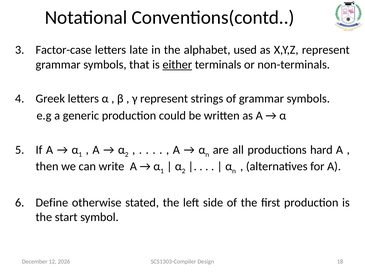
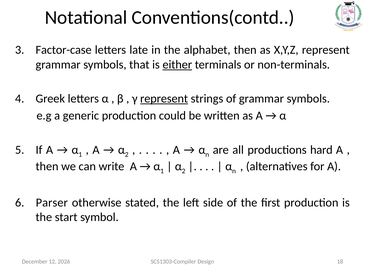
alphabet used: used -> then (245, 50)
represent underline: none -> present (164, 99)
Define: Define -> Parser (52, 202)
